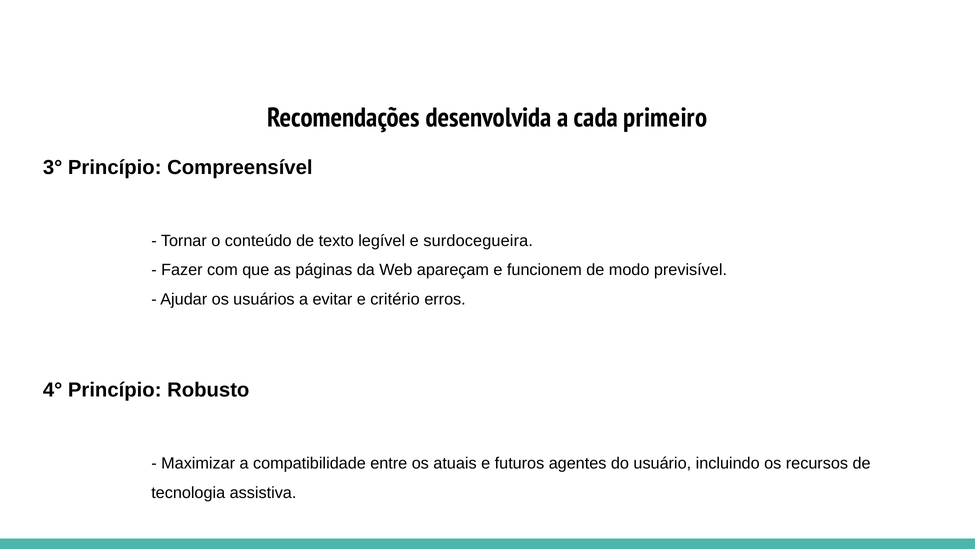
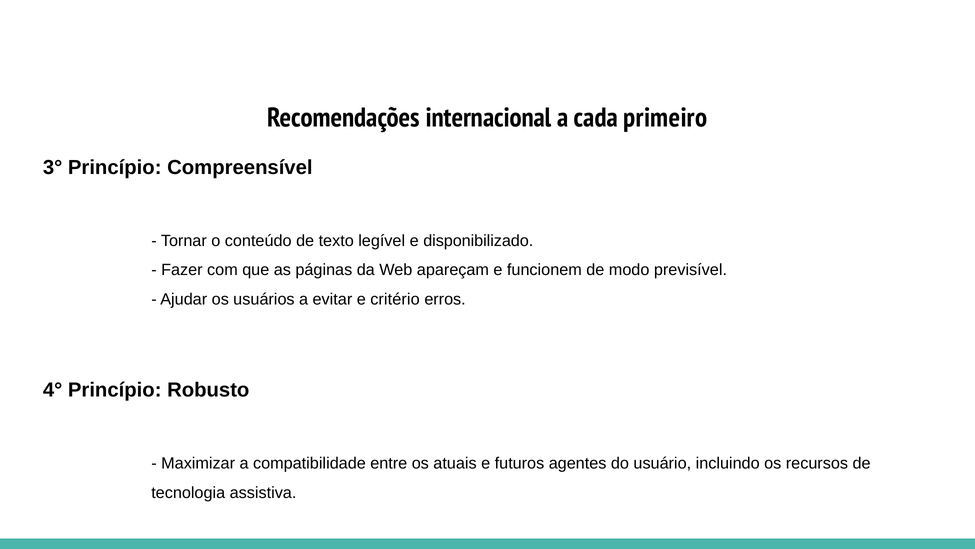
desenvolvida: desenvolvida -> internacional (489, 118)
surdocegueira: surdocegueira -> disponibilizado (478, 241)
